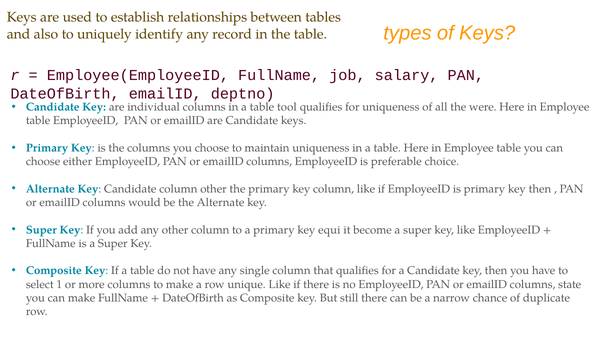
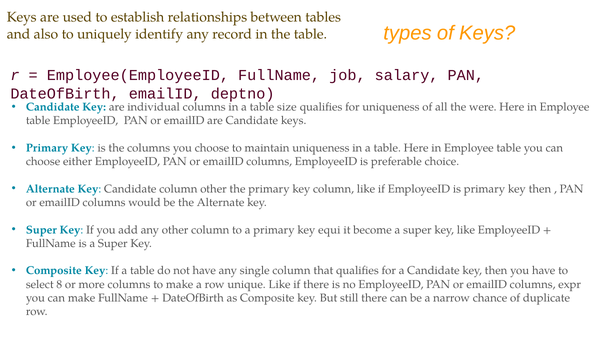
tool: tool -> size (287, 107)
1: 1 -> 8 (59, 285)
state: state -> expr (570, 285)
